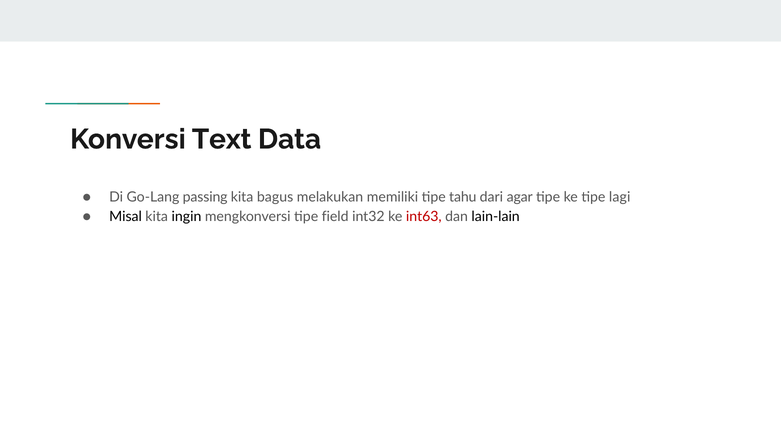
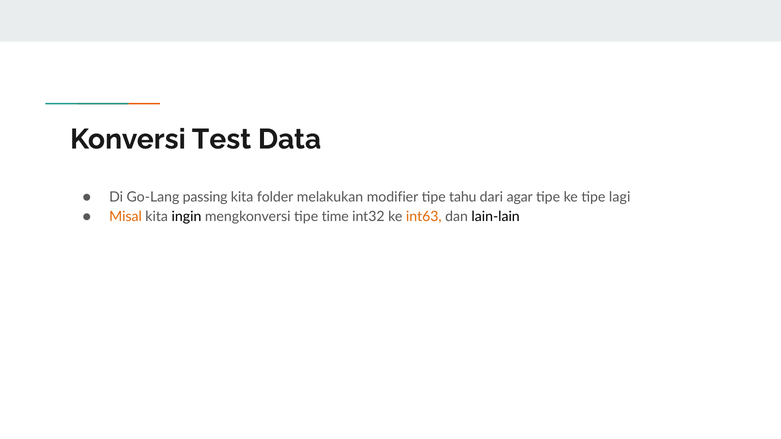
Text: Text -> Test (221, 139)
bagus: bagus -> folder (275, 197)
memiliki: memiliki -> modifier (393, 197)
Misal colour: black -> orange (126, 217)
field: field -> time (335, 217)
int63 colour: red -> orange (424, 217)
